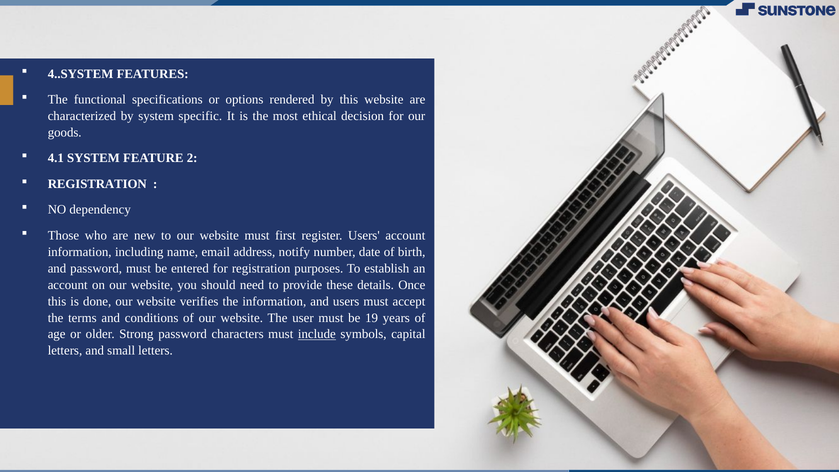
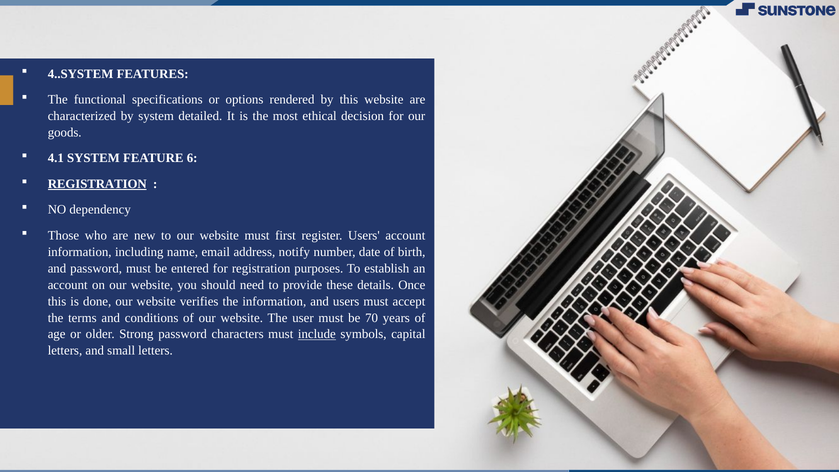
specific: specific -> detailed (200, 116)
2: 2 -> 6 (192, 158)
REGISTRATION underline: none -> present (97, 184)
19: 19 -> 70 (372, 318)
